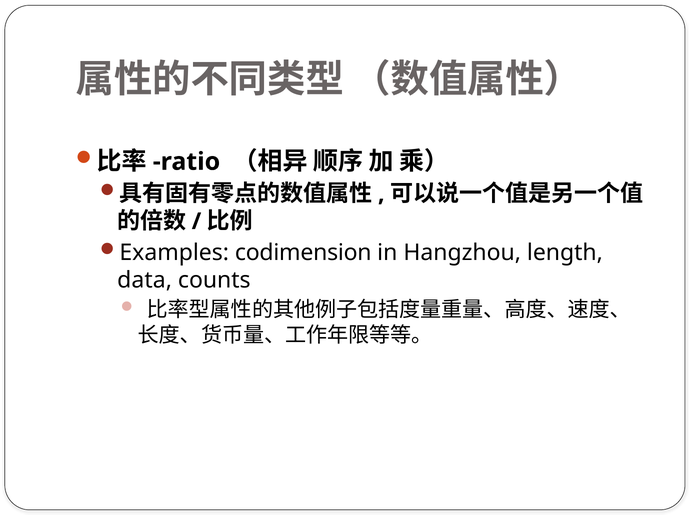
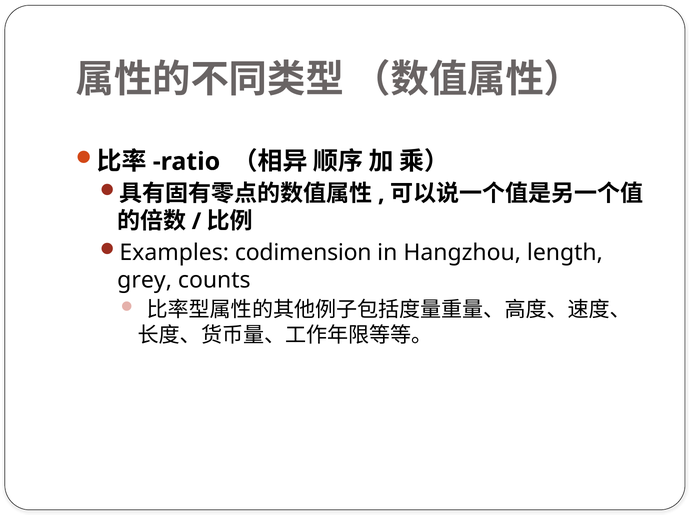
data: data -> grey (145, 280)
